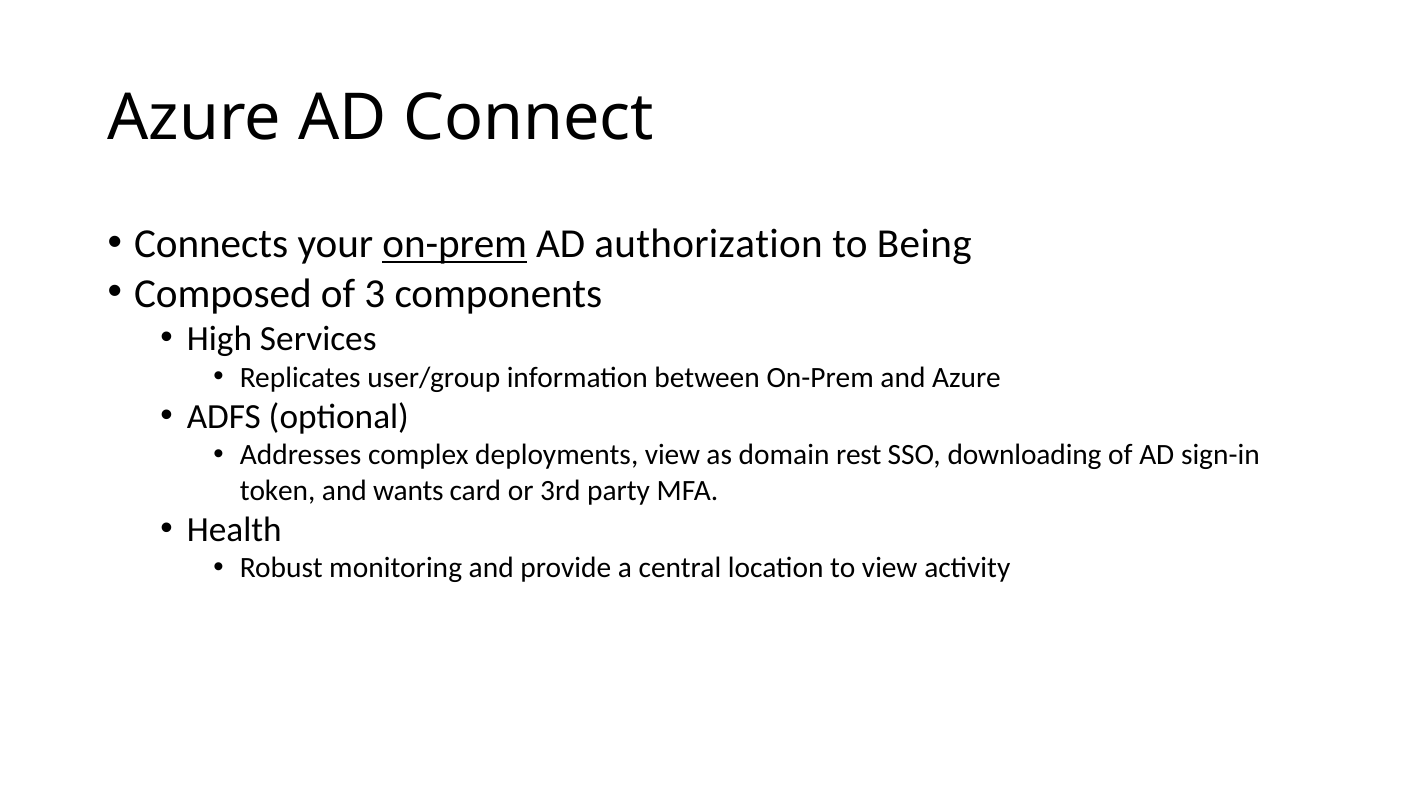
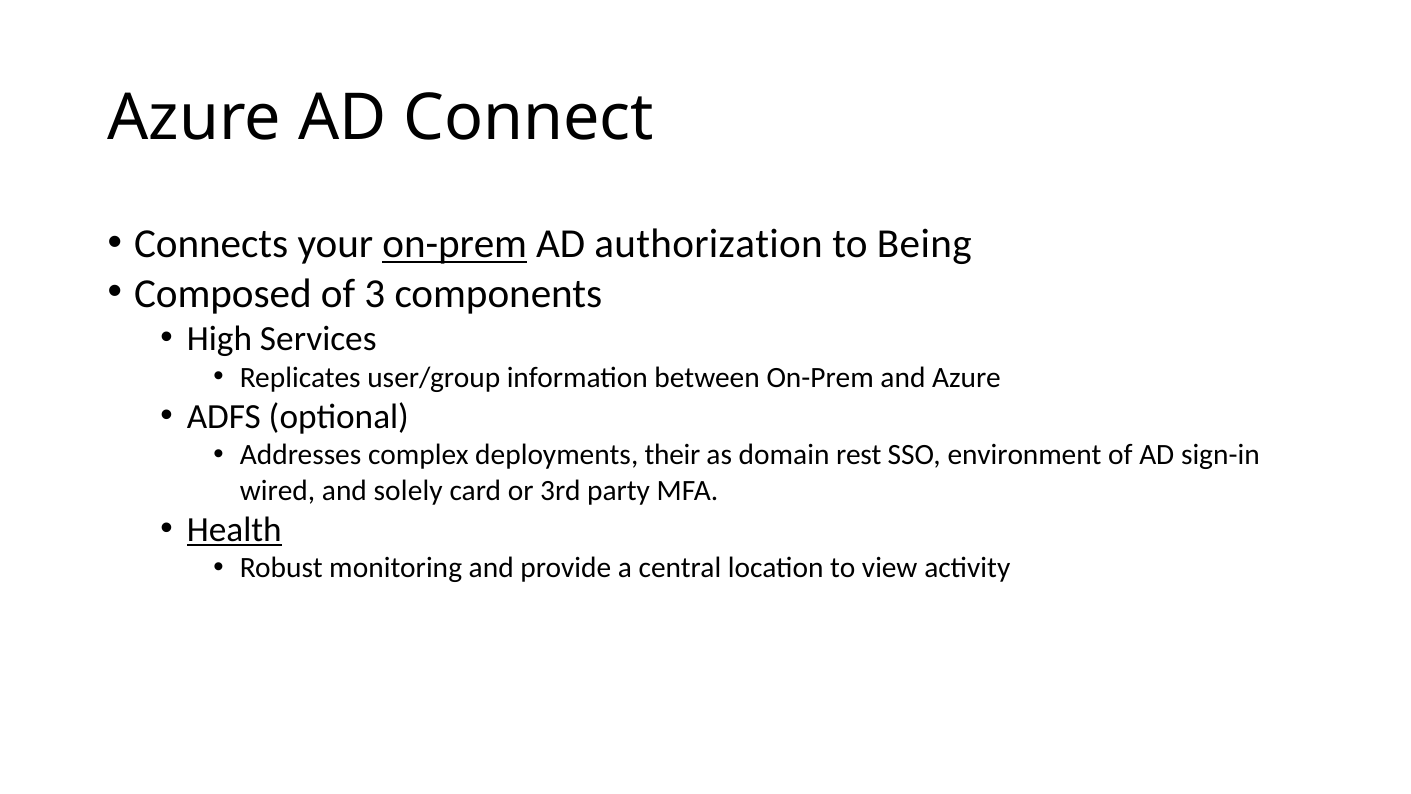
deployments view: view -> their (673, 455)
downloading: downloading -> environment (1025, 455)
token: token -> wired (278, 490)
wants: wants -> solely (408, 490)
Health underline: none -> present (234, 529)
